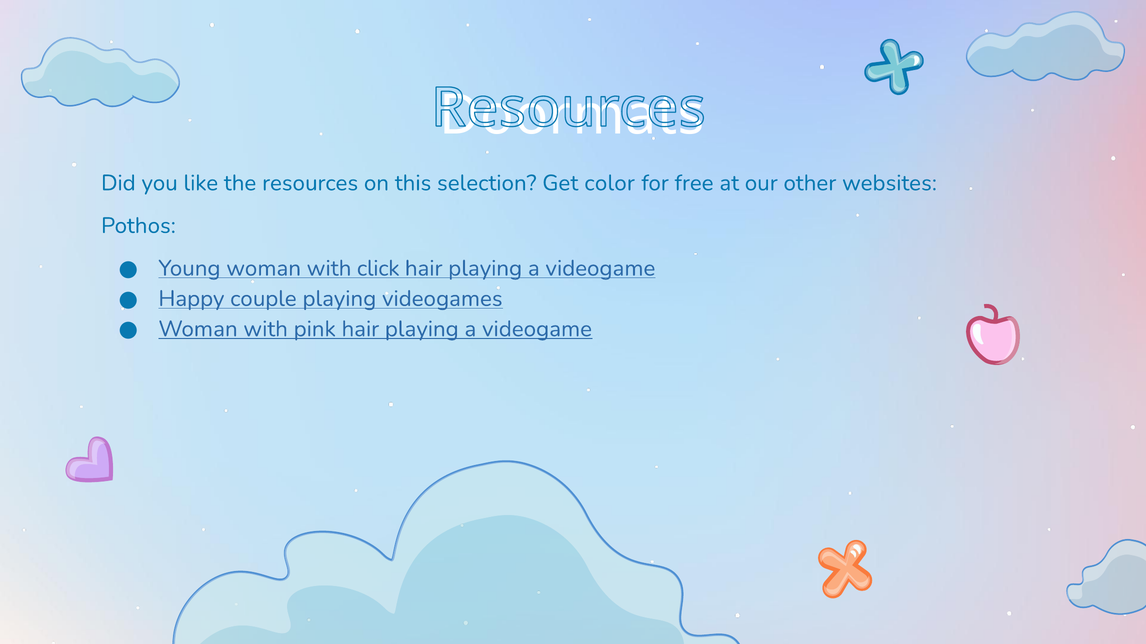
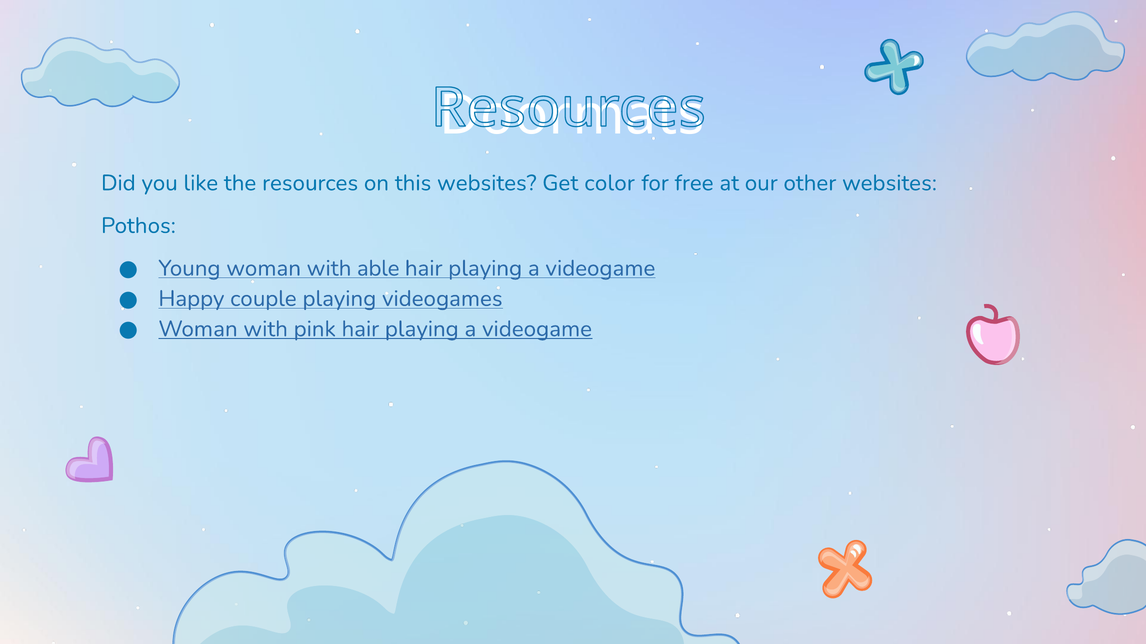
this selection: selection -> websites (487, 183)
click: click -> able (378, 268)
